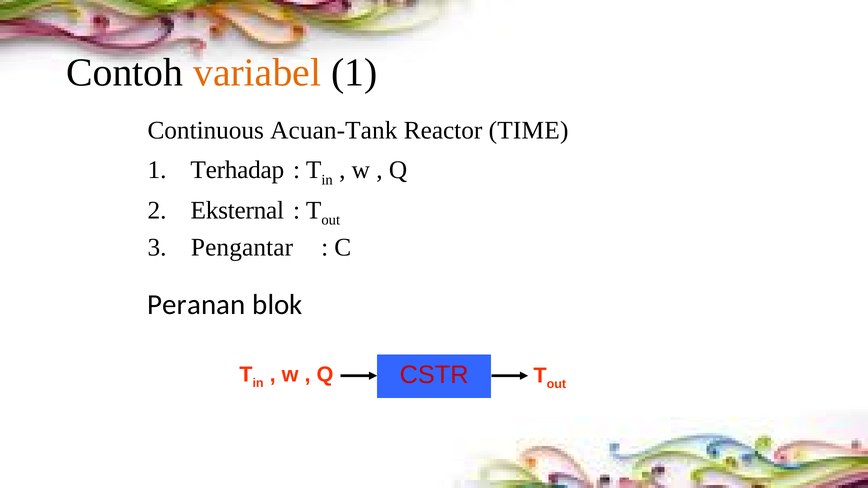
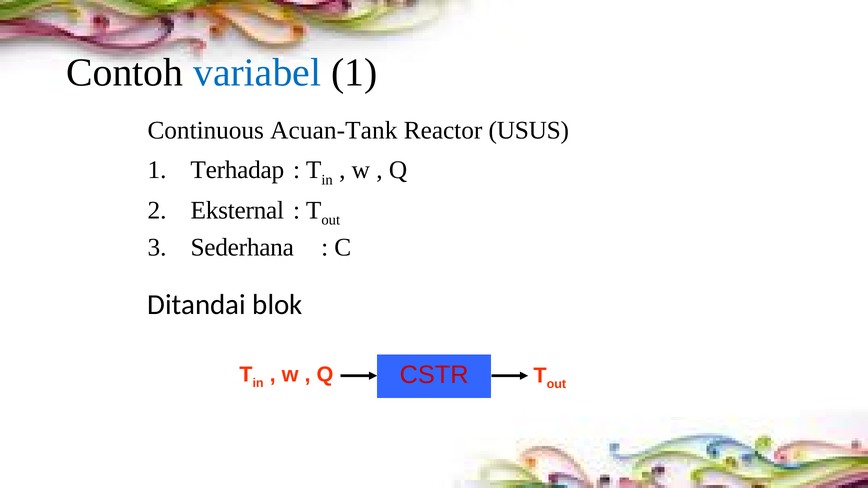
variabel colour: orange -> blue (257, 73)
TIME: TIME -> USUS (529, 131)
Pengantar: Pengantar -> Sederhana (242, 247)
Peranan: Peranan -> Ditandai (197, 305)
